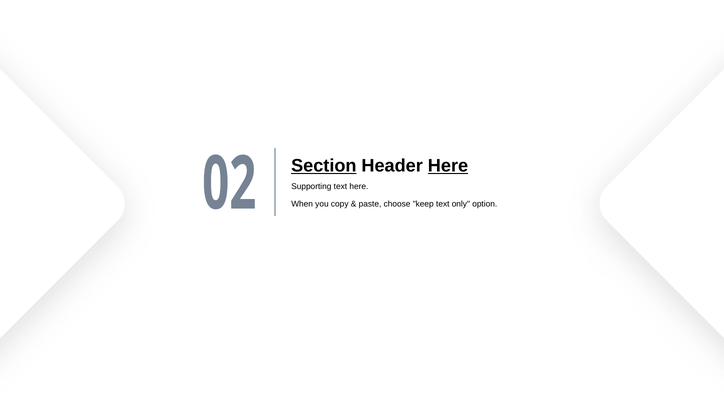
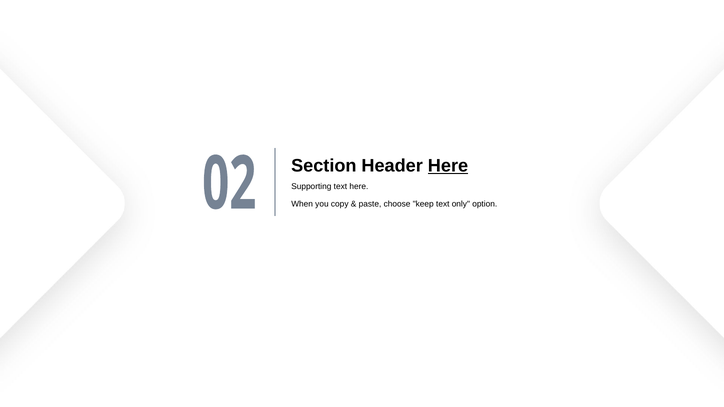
Section underline: present -> none (324, 166)
